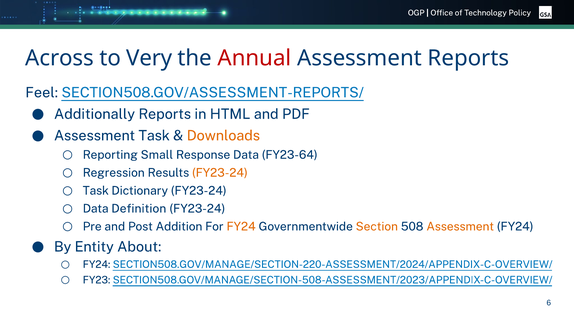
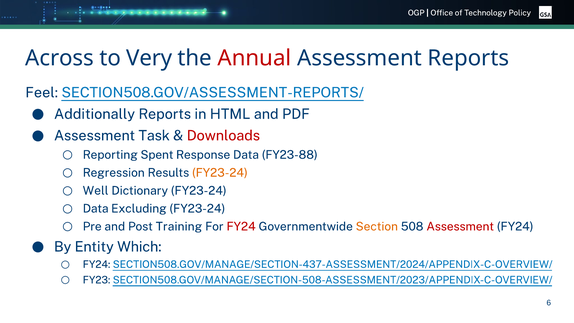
Downloads colour: orange -> red (223, 136)
Small: Small -> Spent (157, 155)
FY23-64: FY23-64 -> FY23-88 (290, 155)
Task: Task -> Well (96, 191)
Definition: Definition -> Excluding (139, 209)
Addition: Addition -> Training (179, 226)
FY24 colour: orange -> red (241, 226)
Assessment colour: orange -> red (460, 226)
About: About -> Which (139, 247)
SECTION508.GOV/MANAGE/SECTION-220-ASSESSMENT/2024/APPENDIX-C-OVERVIEW/: SECTION508.GOV/MANAGE/SECTION-220-ASSESSMENT/2024/APPENDIX-C-OVERVIEW/ -> SECTION508.GOV/MANAGE/SECTION-437-ASSESSMENT/2024/APPENDIX-C-OVERVIEW/ (333, 264)
